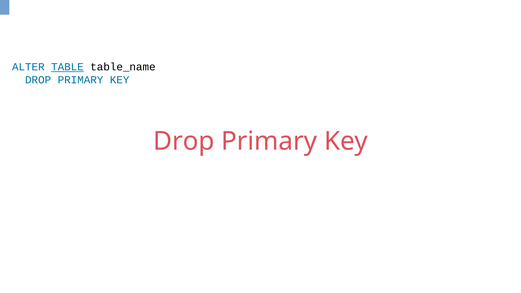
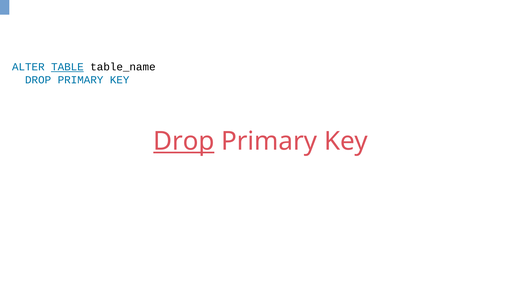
Drop underline: none -> present (184, 141)
